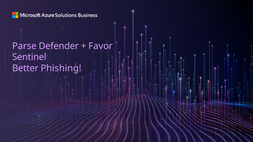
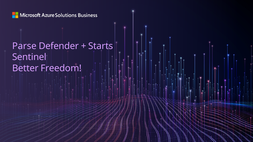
Favor: Favor -> Starts (101, 46)
Phishing: Phishing -> Freedom (61, 68)
